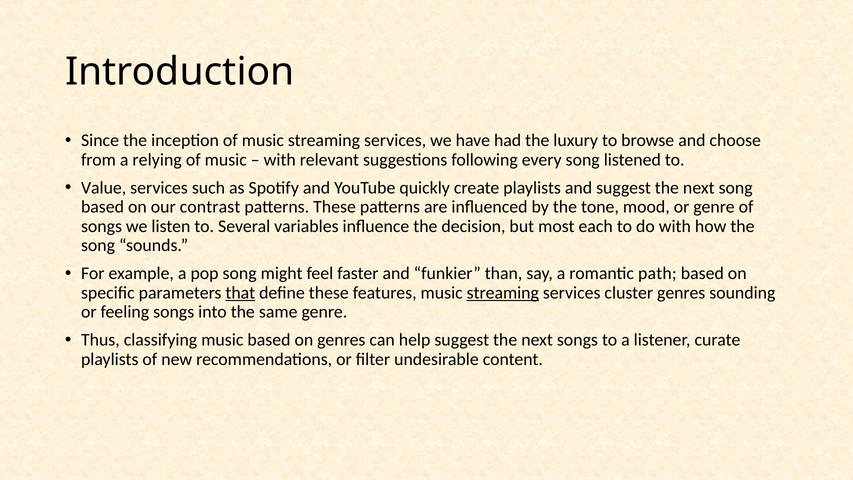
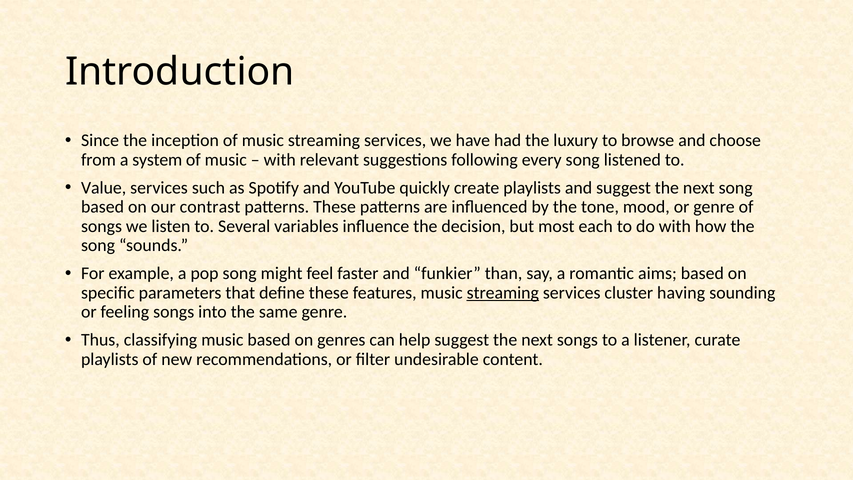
relying: relying -> system (157, 160)
path: path -> aims (657, 273)
that underline: present -> none (240, 293)
cluster genres: genres -> having (681, 293)
